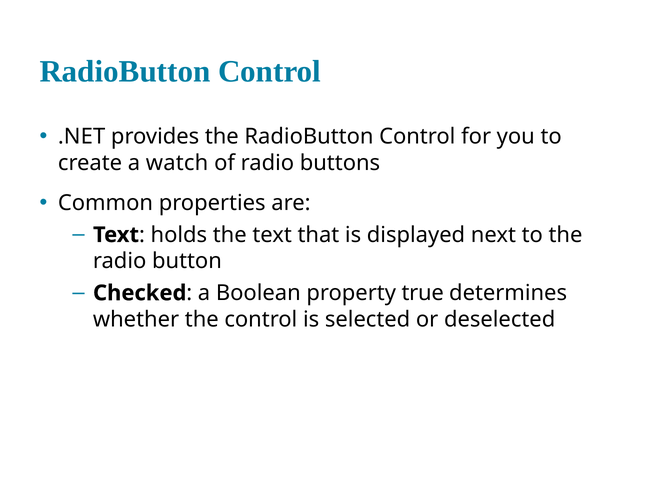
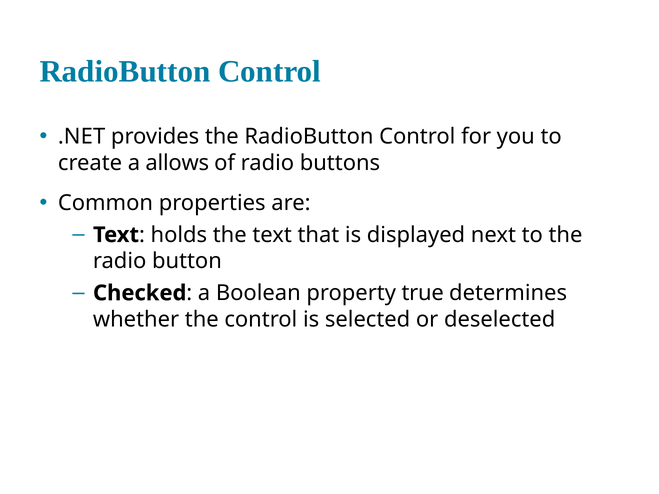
watch: watch -> allows (177, 163)
